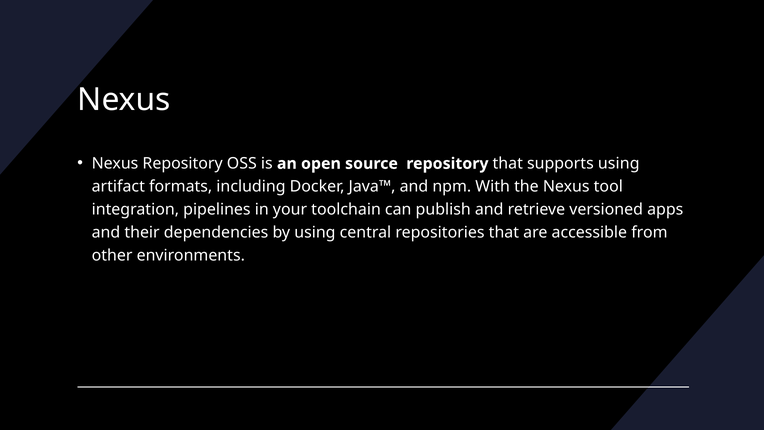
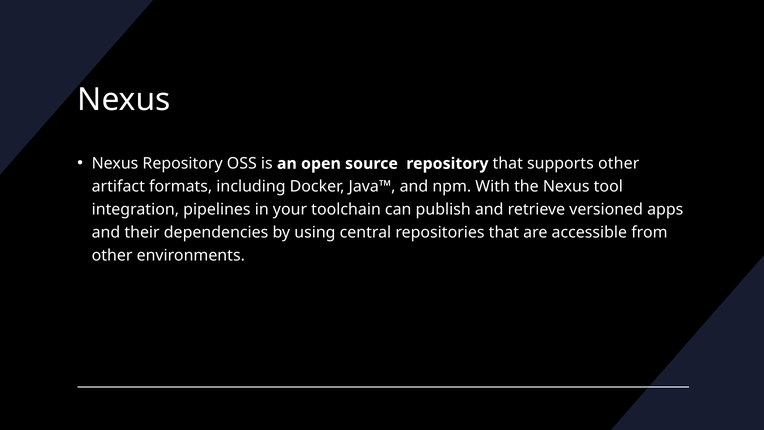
supports using: using -> other (619, 164)
